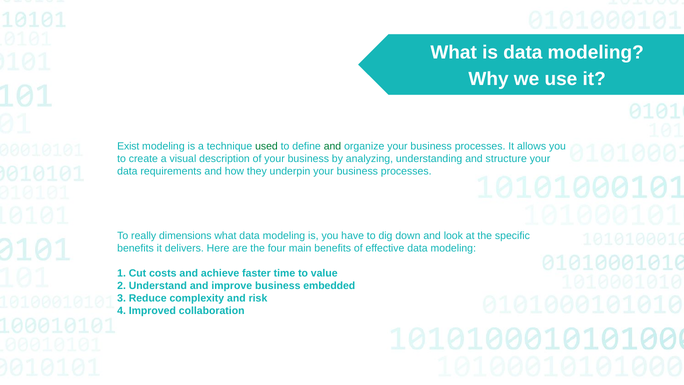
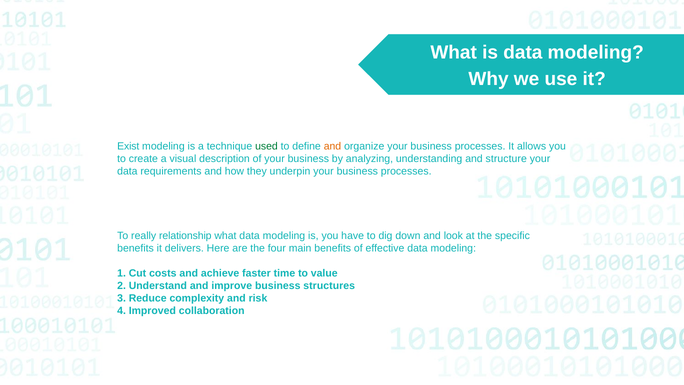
and colour: green -> orange (332, 146)
dimensions: dimensions -> relationship (185, 236)
embedded: embedded -> structures (329, 286)
